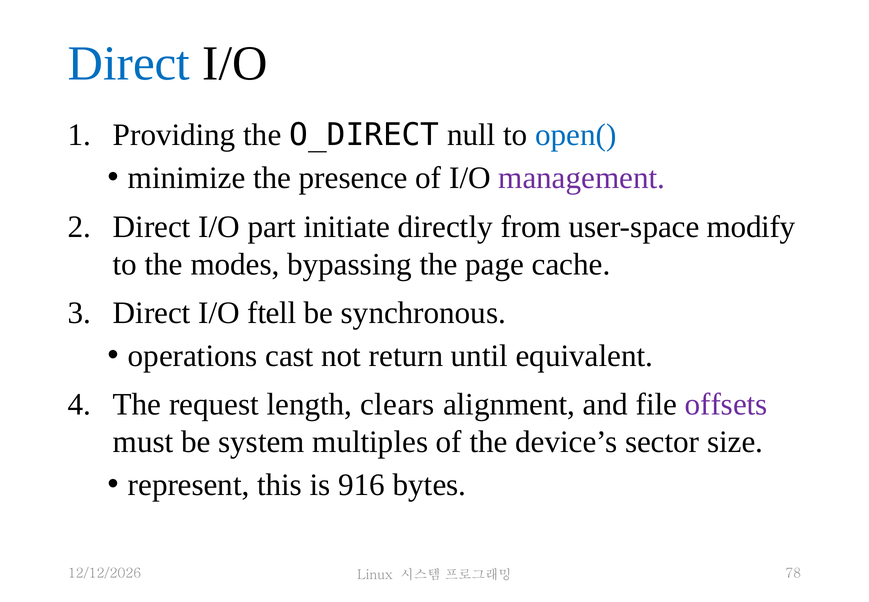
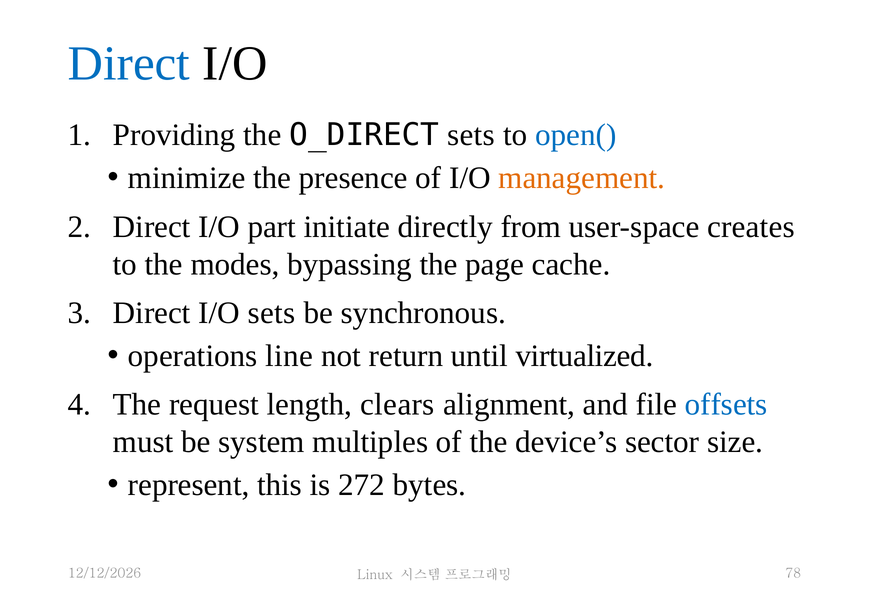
O_DIRECT null: null -> sets (471, 135)
management colour: purple -> orange (582, 178)
modify: modify -> creates (751, 227)
I/O ftell: ftell -> sets (272, 313)
cast: cast -> line (289, 356)
equivalent: equivalent -> virtualized (585, 356)
offsets colour: purple -> blue (726, 404)
916: 916 -> 272 (362, 485)
